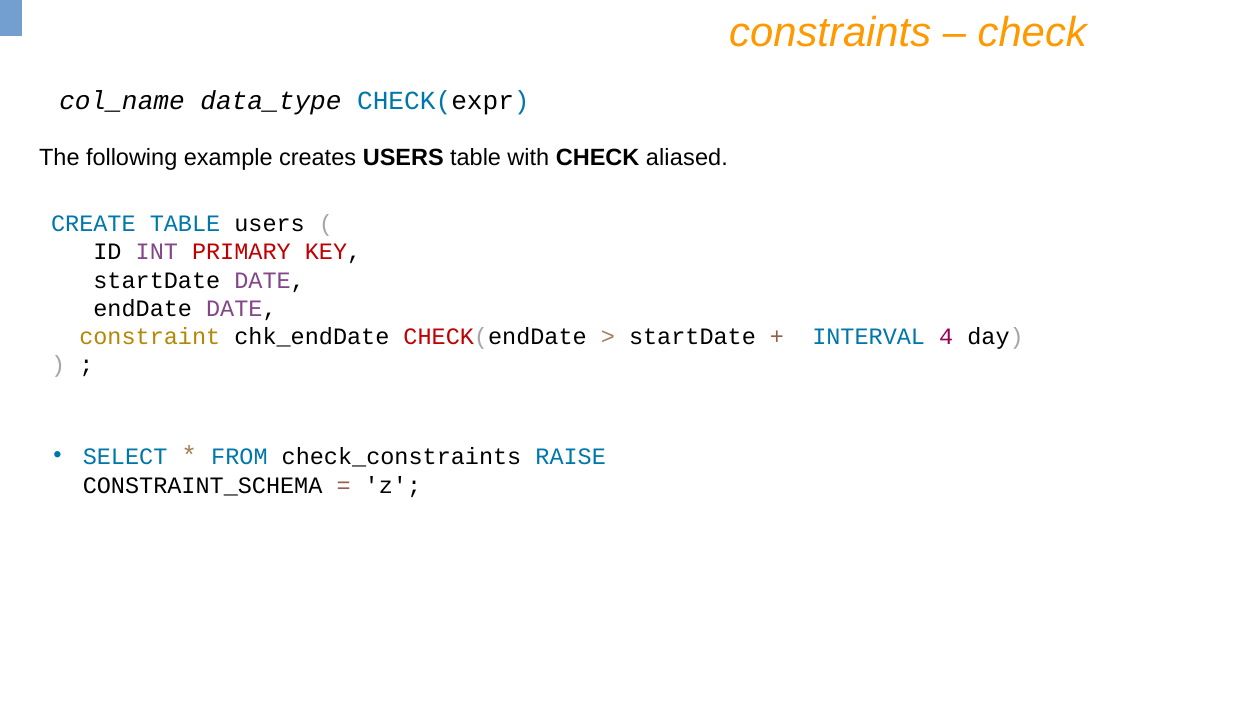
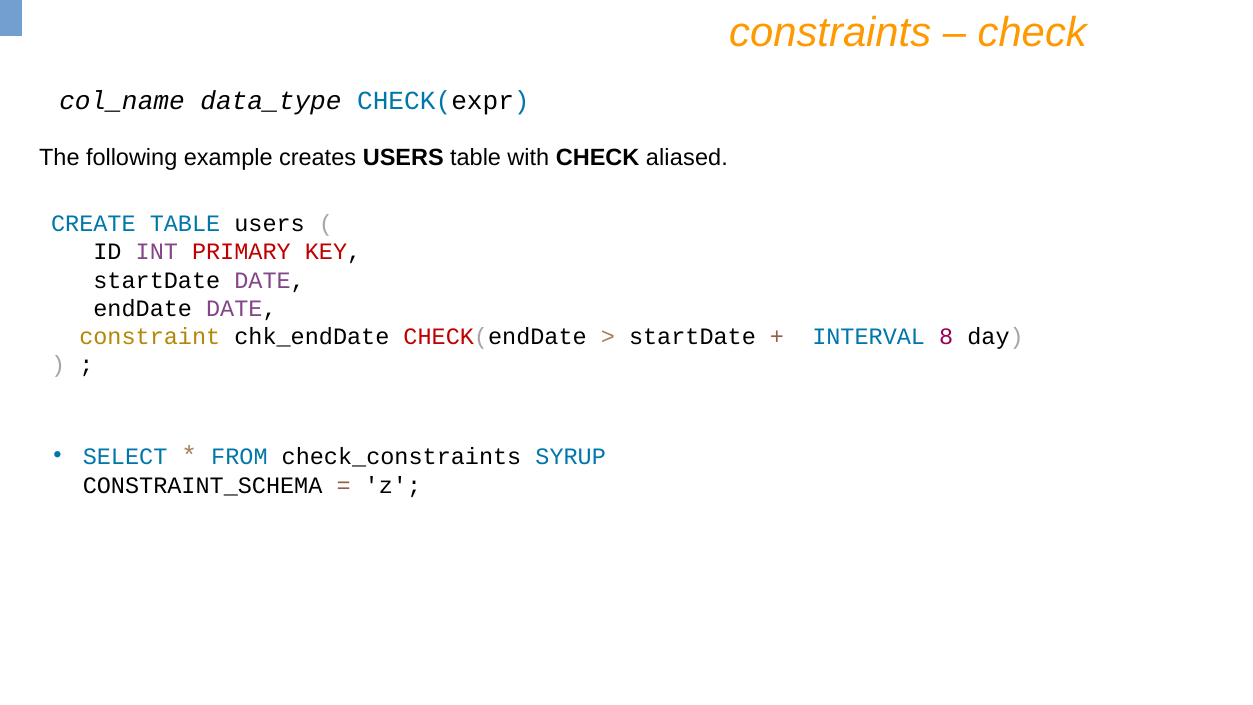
4: 4 -> 8 (946, 337)
RAISE: RAISE -> SYRUP (571, 457)
